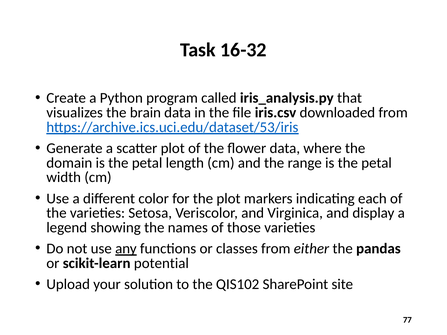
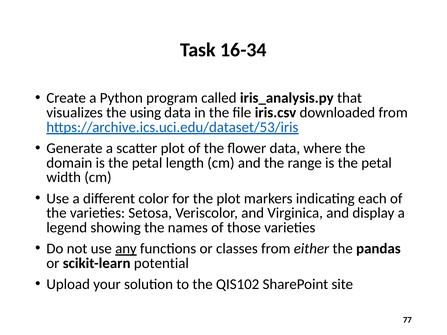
16-32: 16-32 -> 16-34 (243, 50)
brain: brain -> using (145, 113)
